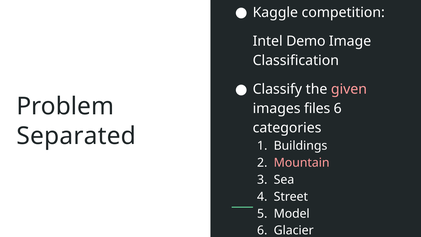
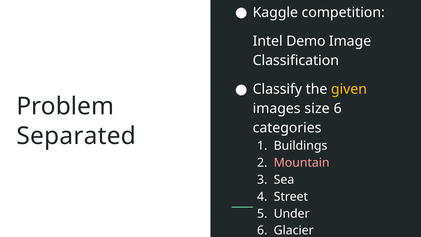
given colour: pink -> yellow (349, 89)
files: files -> size (317, 109)
Model: Model -> Under (292, 213)
